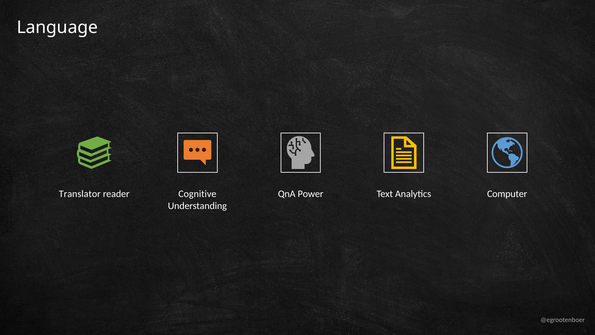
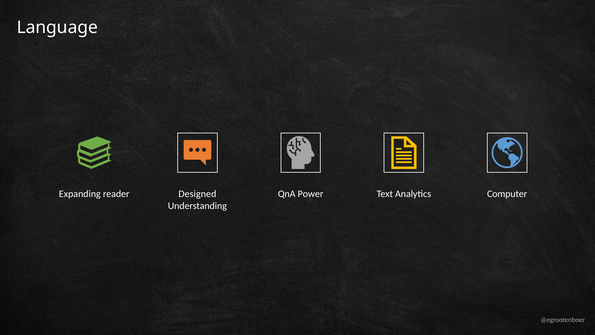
Translator: Translator -> Expanding (80, 194)
Cognitive: Cognitive -> Designed (197, 194)
